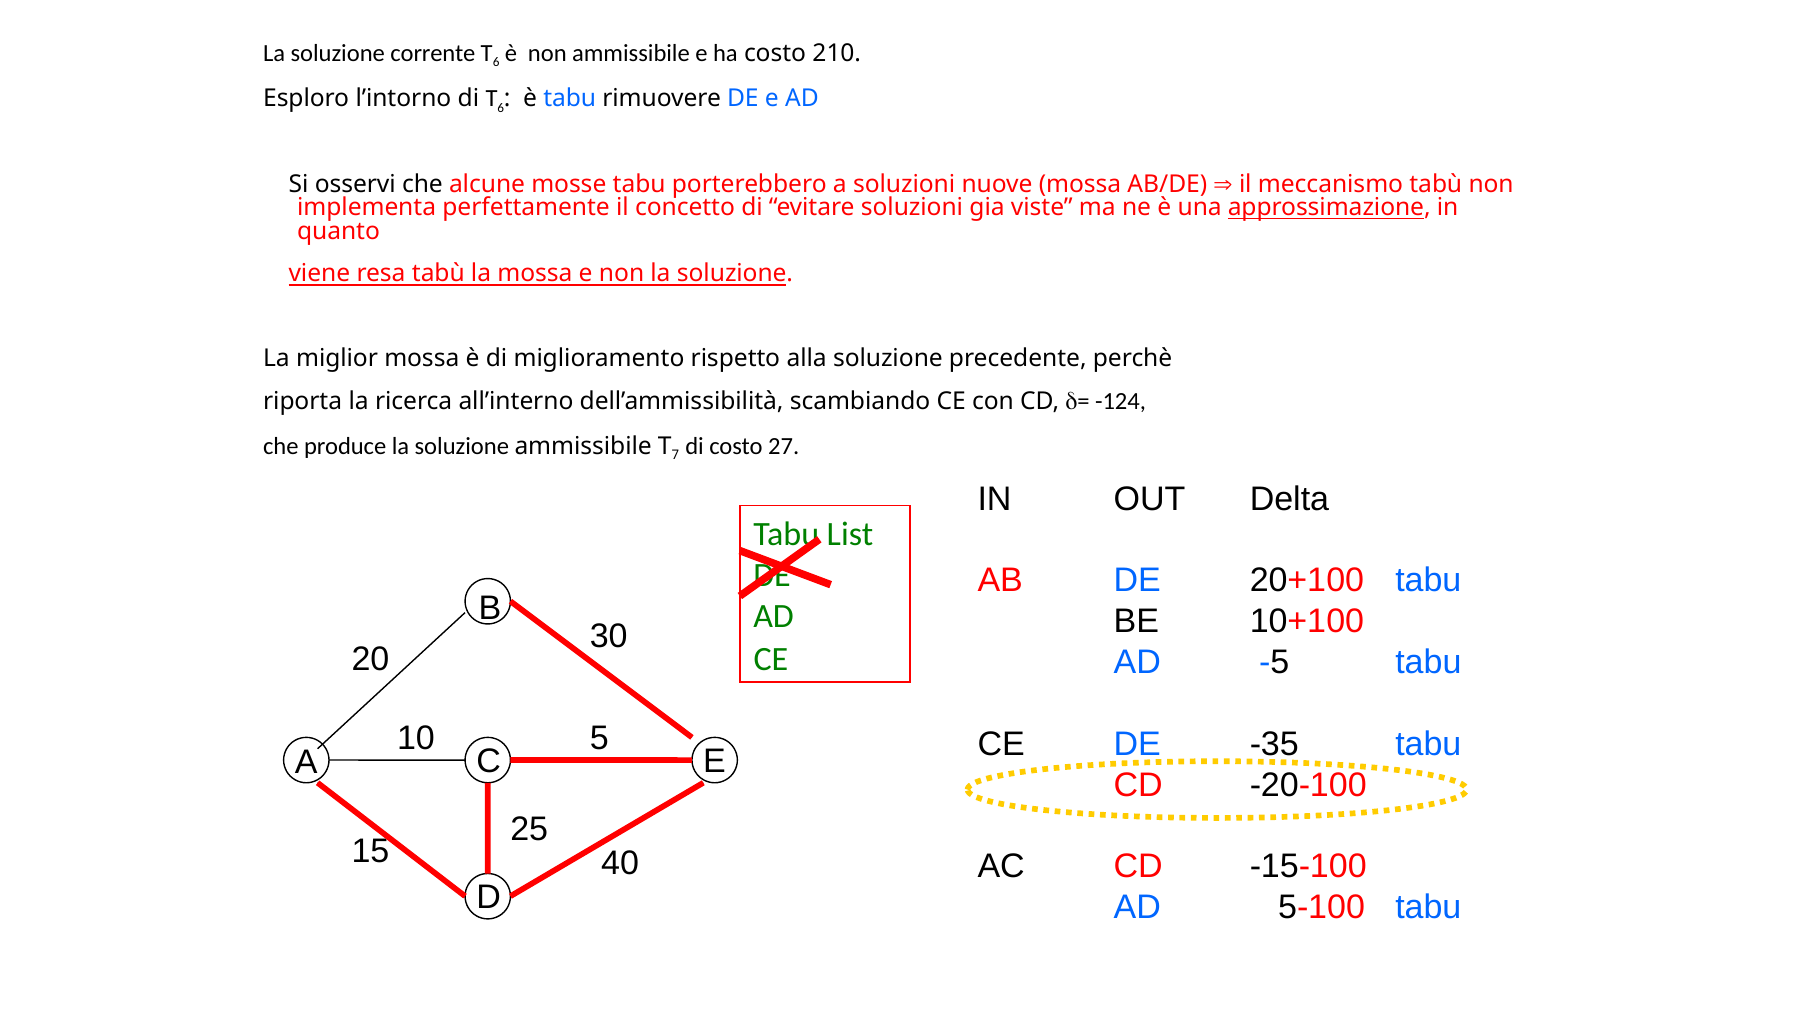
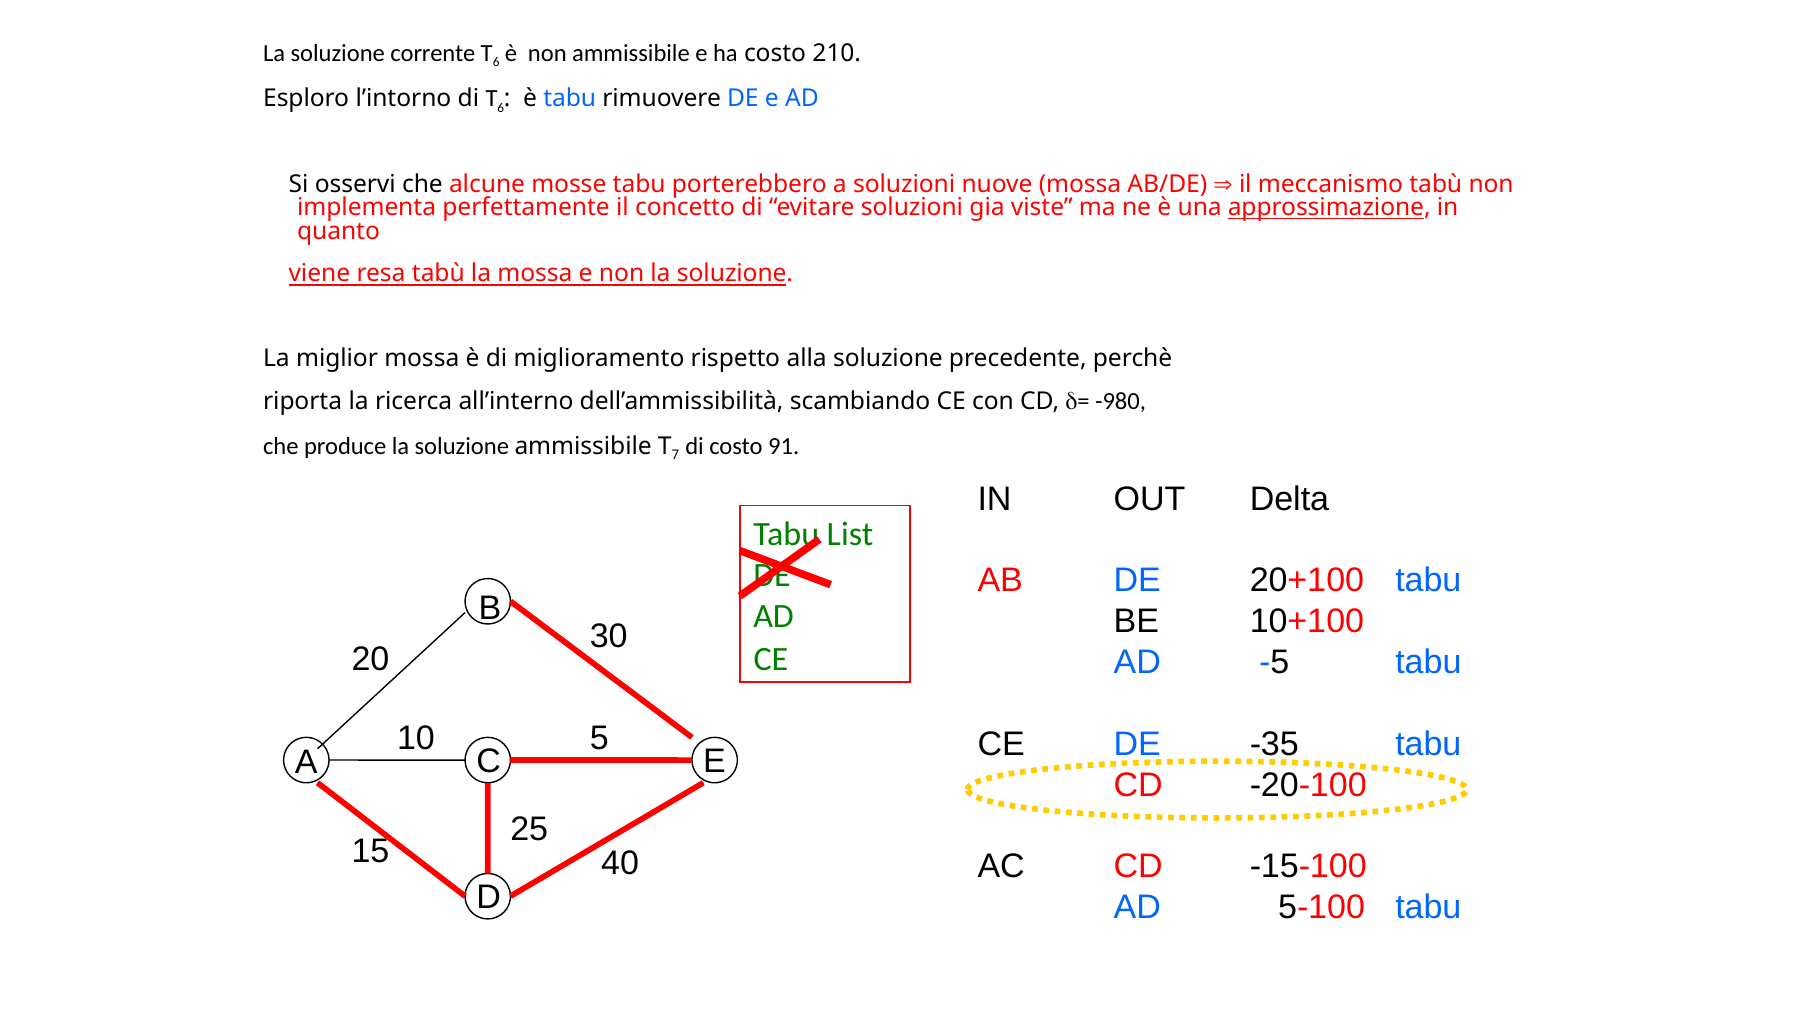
-124: -124 -> -980 (1120, 401)
27: 27 -> 91 (784, 446)
